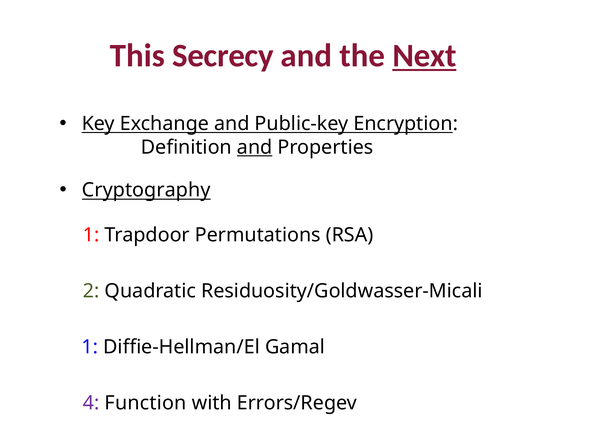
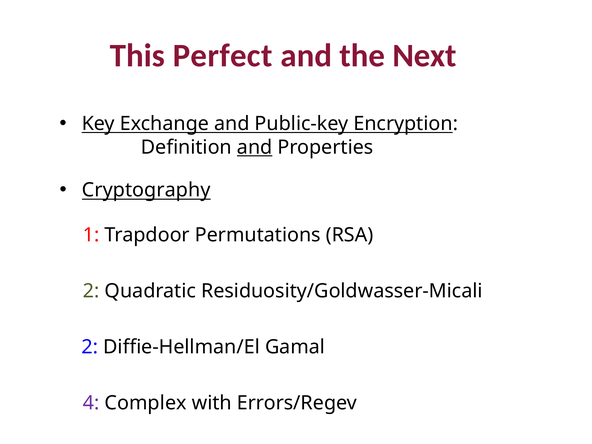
Secrecy: Secrecy -> Perfect (223, 56)
Next underline: present -> none (424, 56)
1: 1 -> 2 (90, 347)
Function: Function -> Complex (146, 403)
